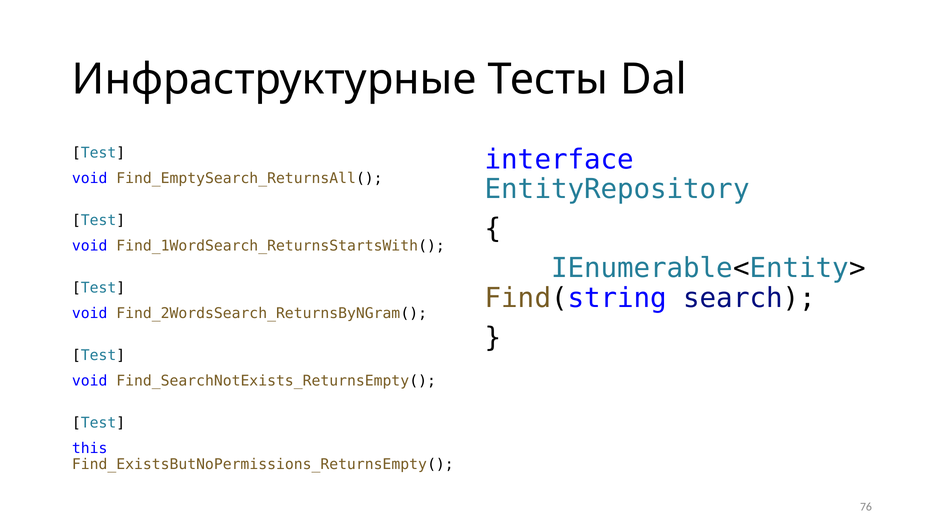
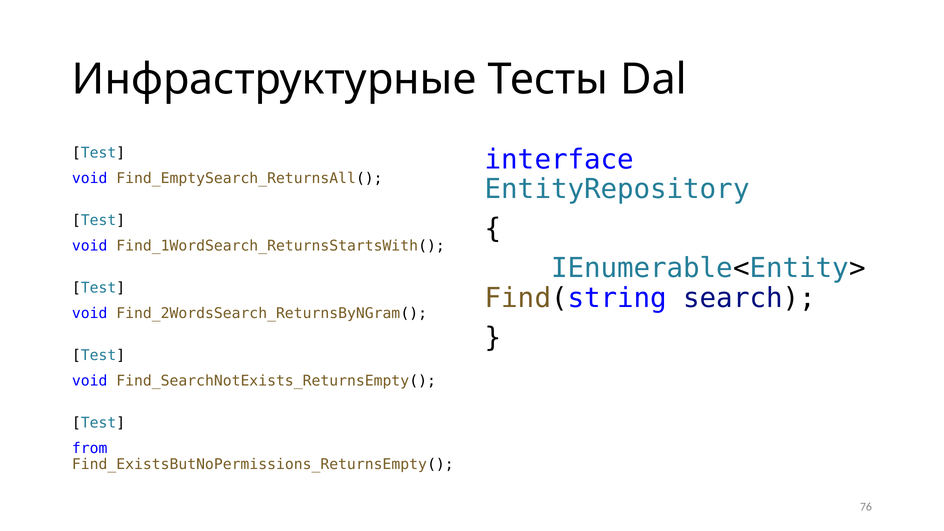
this: this -> from (90, 449)
